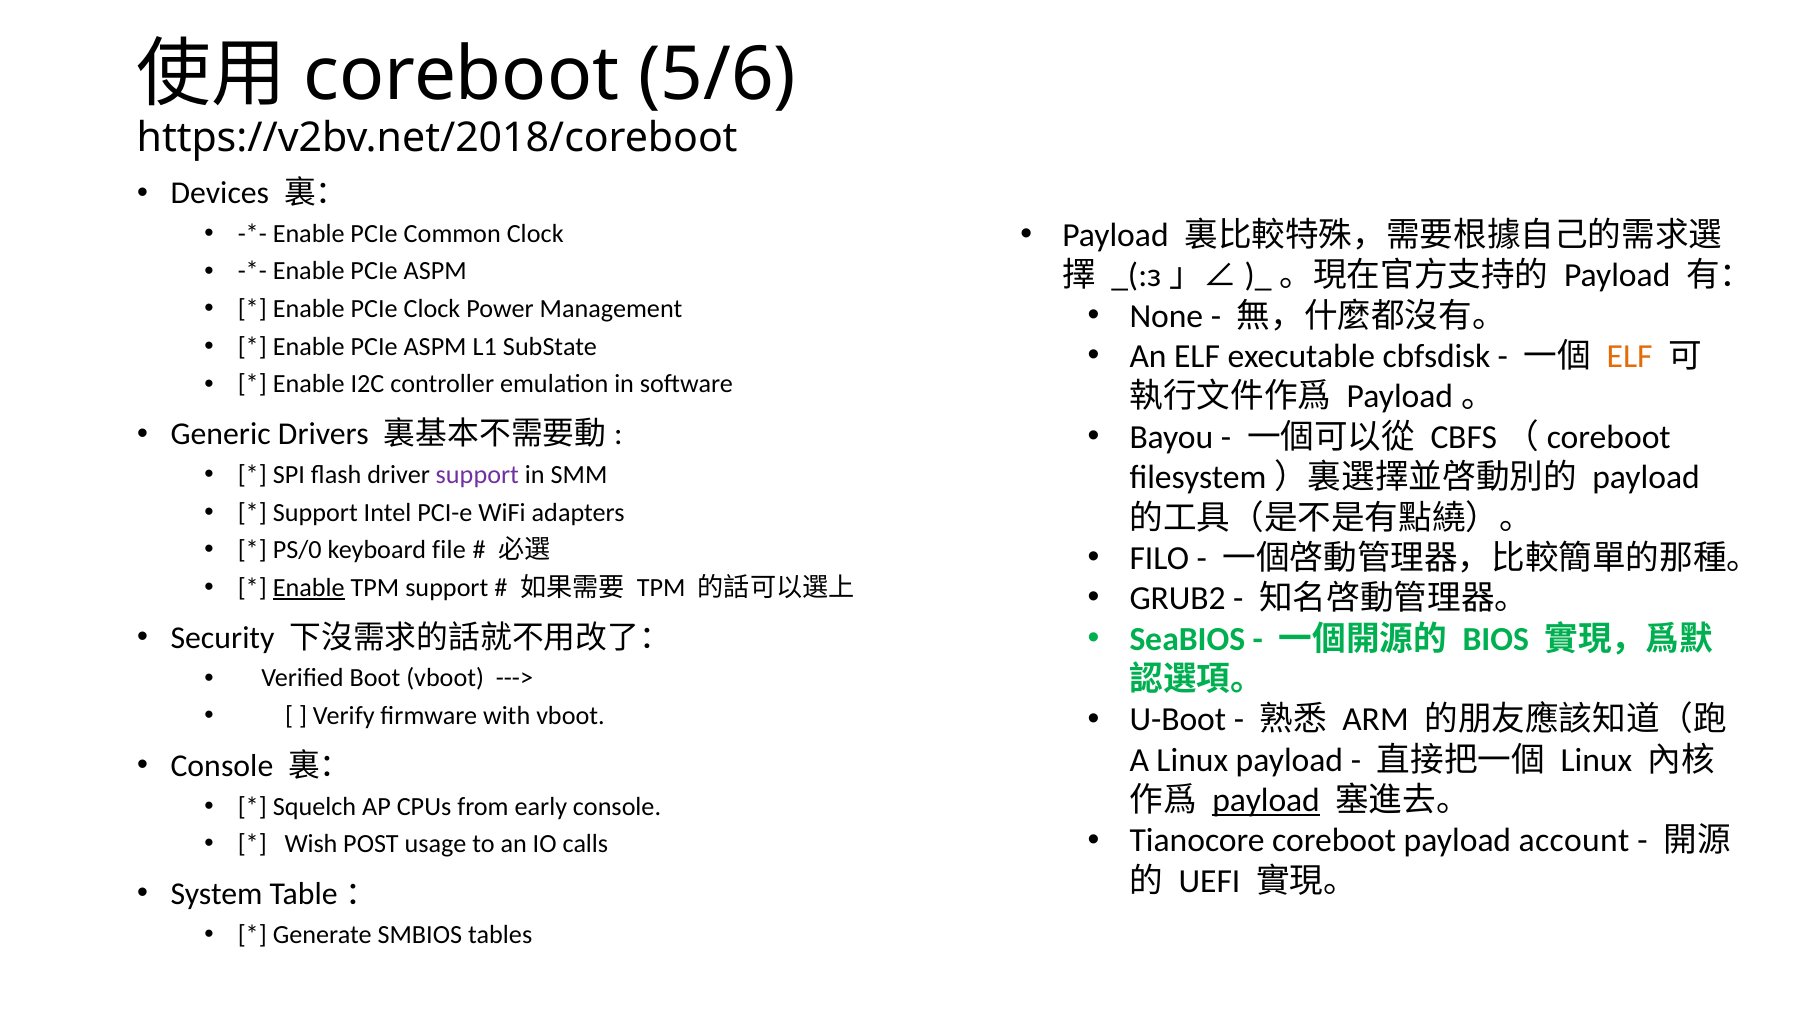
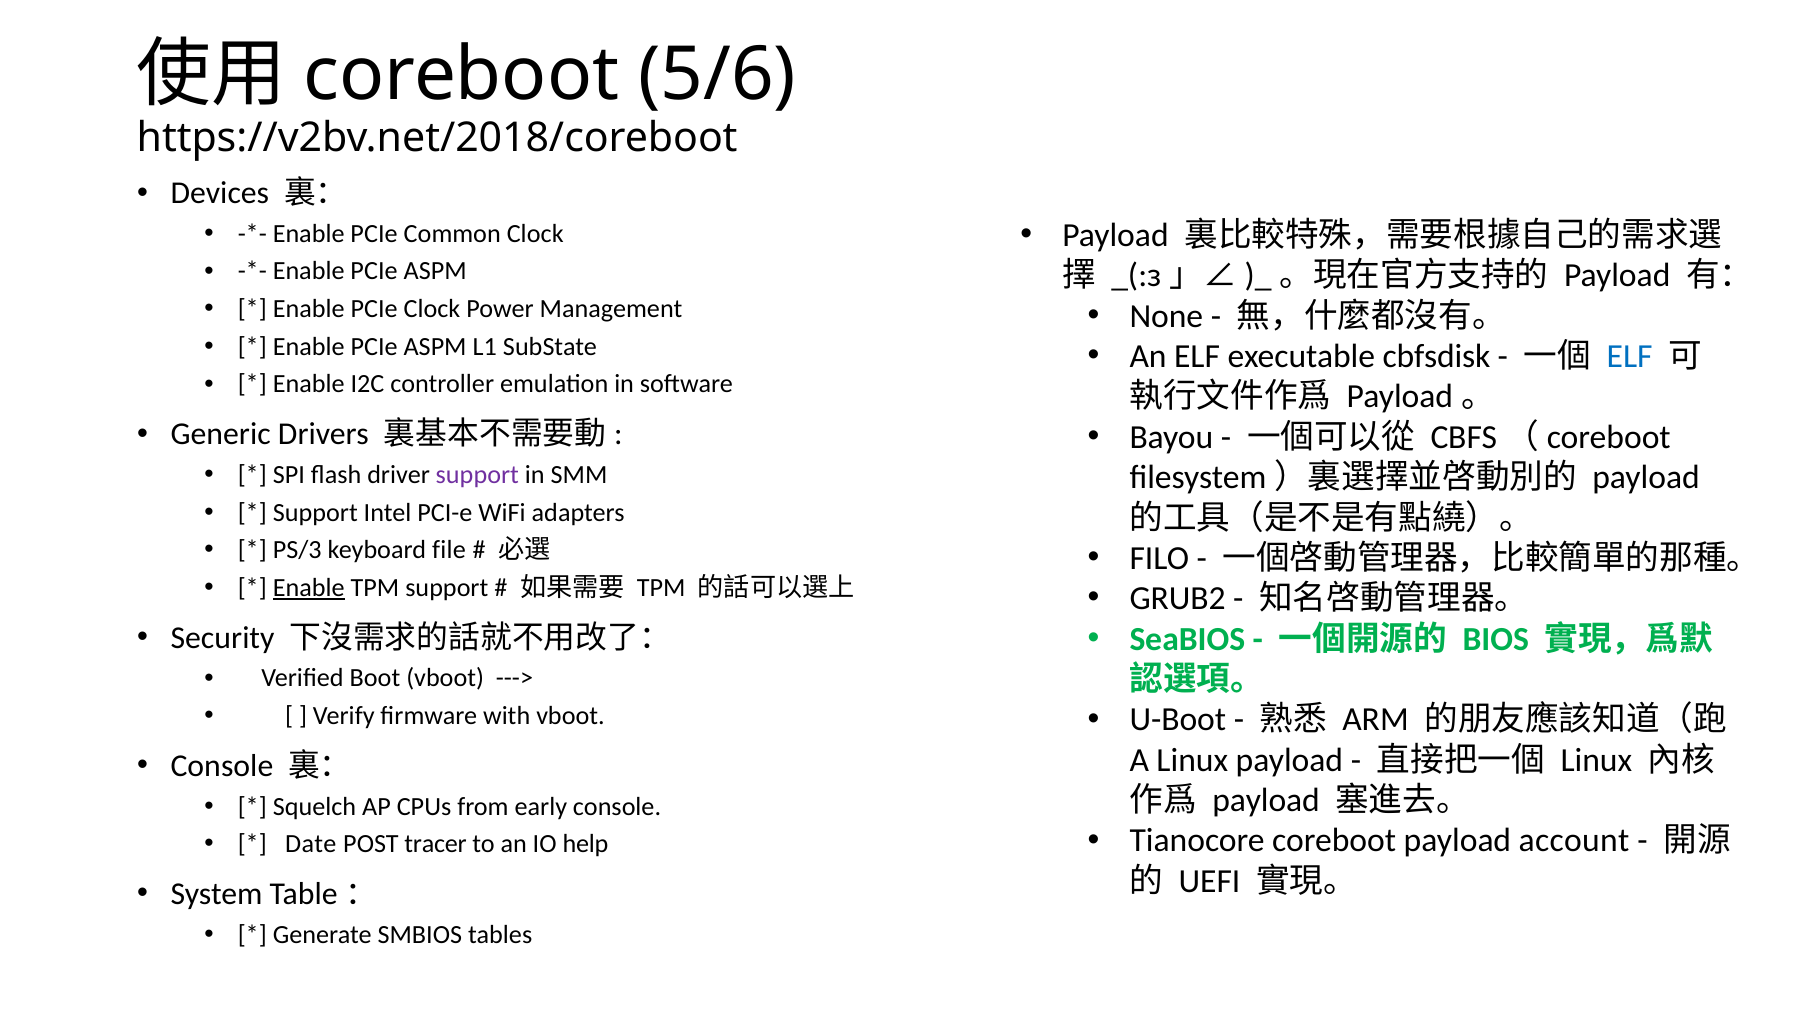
ELF colour: orange -> blue (1630, 356)
PS/0: PS/0 -> PS/3 (297, 550)
payload underline: present -> none (1266, 800)
Wish: Wish -> Date (311, 844)
usage: usage -> tracer (436, 844)
calls: calls -> help (585, 844)
